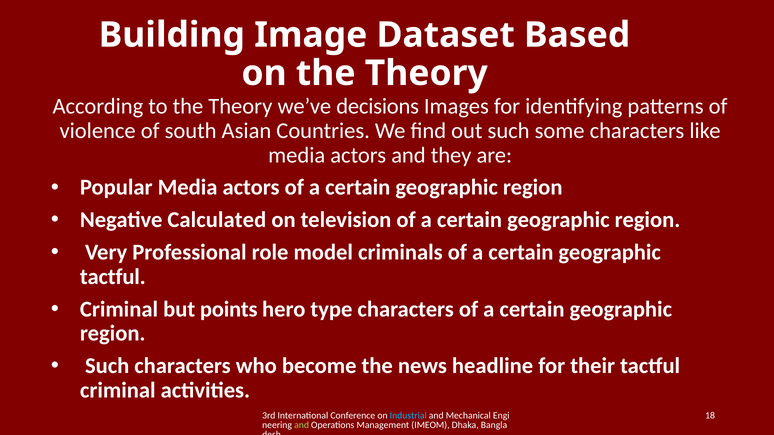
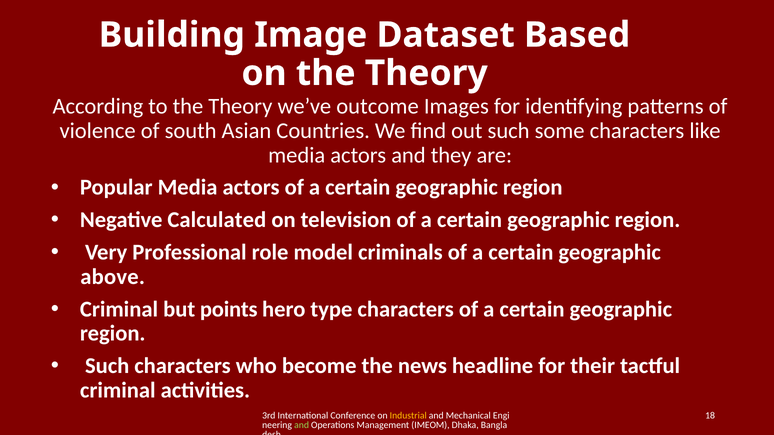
decisions: decisions -> outcome (378, 106)
tactful: tactful -> above (113, 277)
Industrial colour: light blue -> yellow (408, 416)
